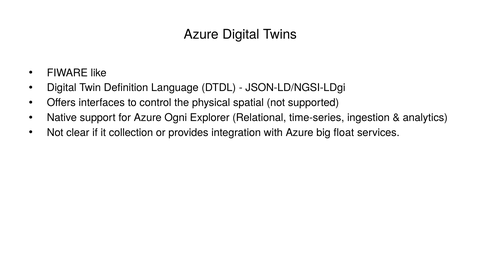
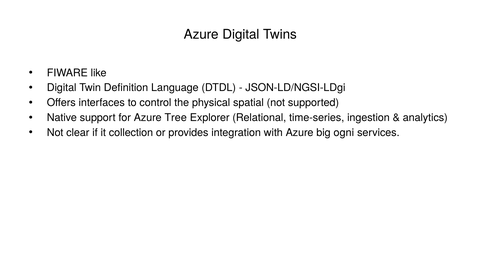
Ogni: Ogni -> Tree (176, 118)
float: float -> ogni (344, 133)
